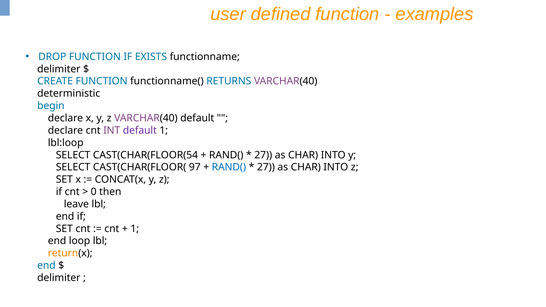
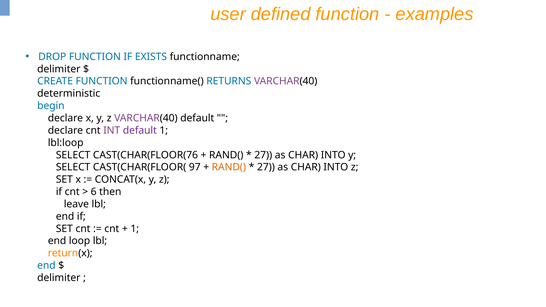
CAST(CHAR(FLOOR(54: CAST(CHAR(FLOOR(54 -> CAST(CHAR(FLOOR(76 (145, 155)
RAND( colour: blue -> orange (229, 167)
0: 0 -> 6 (94, 192)
